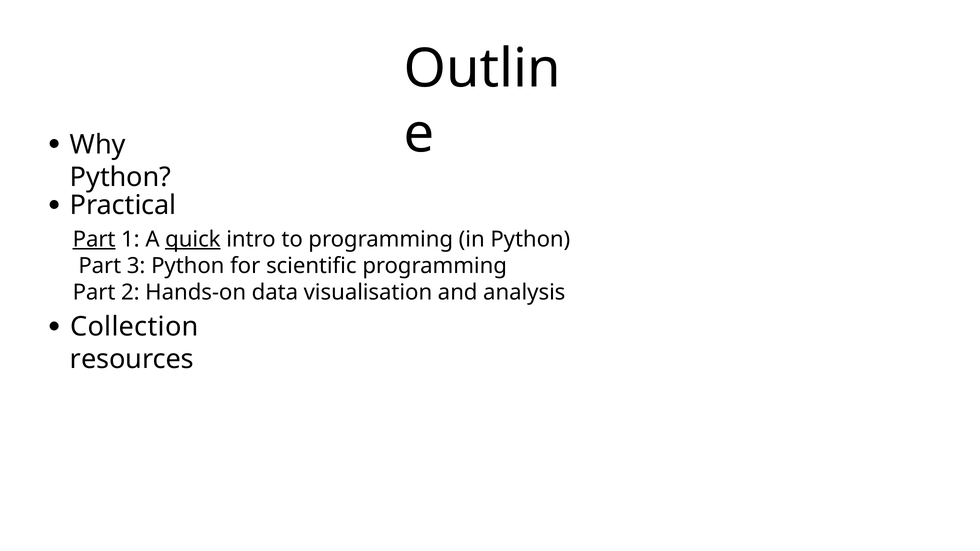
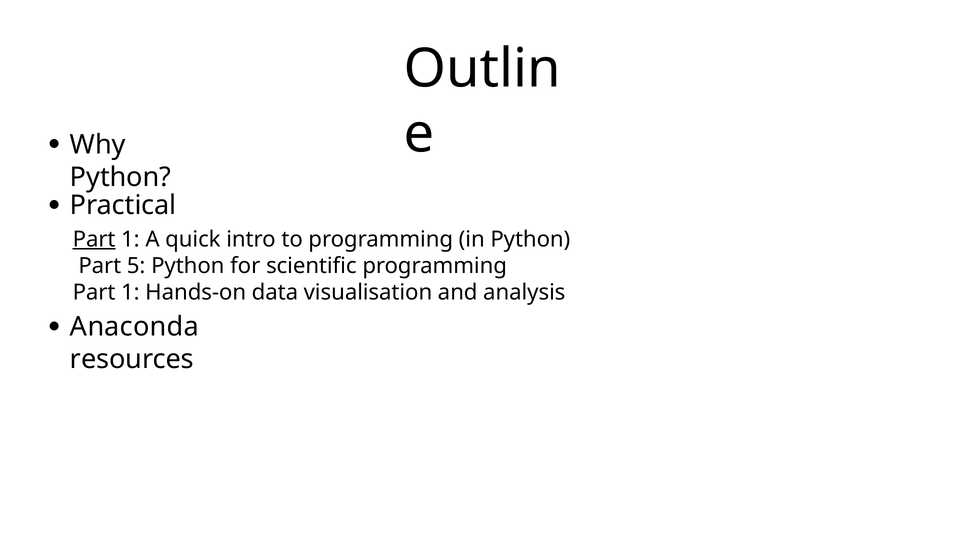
quick underline: present -> none (193, 239)
3: 3 -> 5 (136, 266)
2: 2 -> 1 (130, 293)
Collection: Collection -> Anaconda (134, 327)
